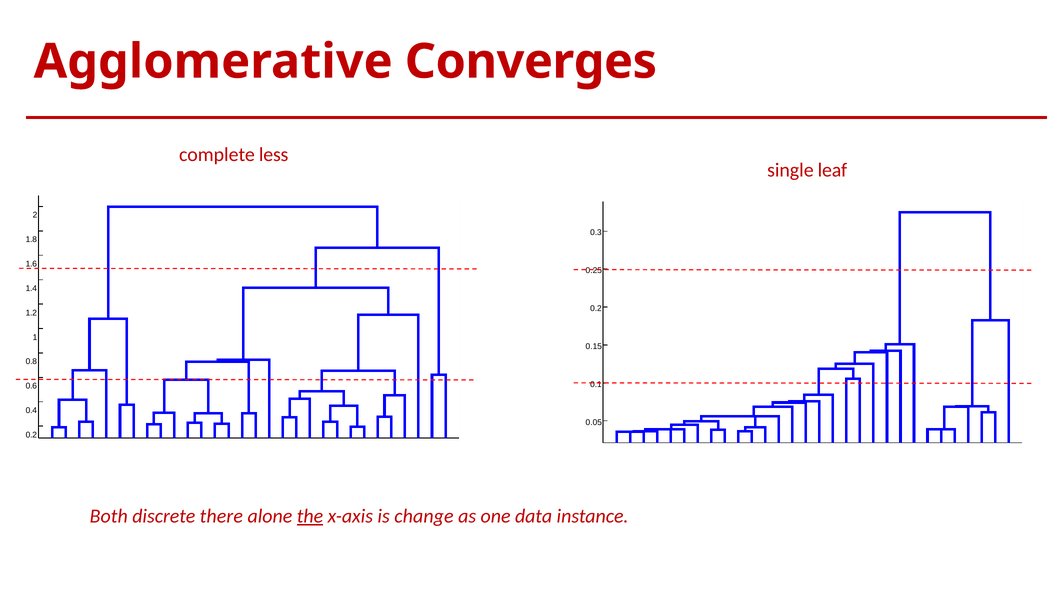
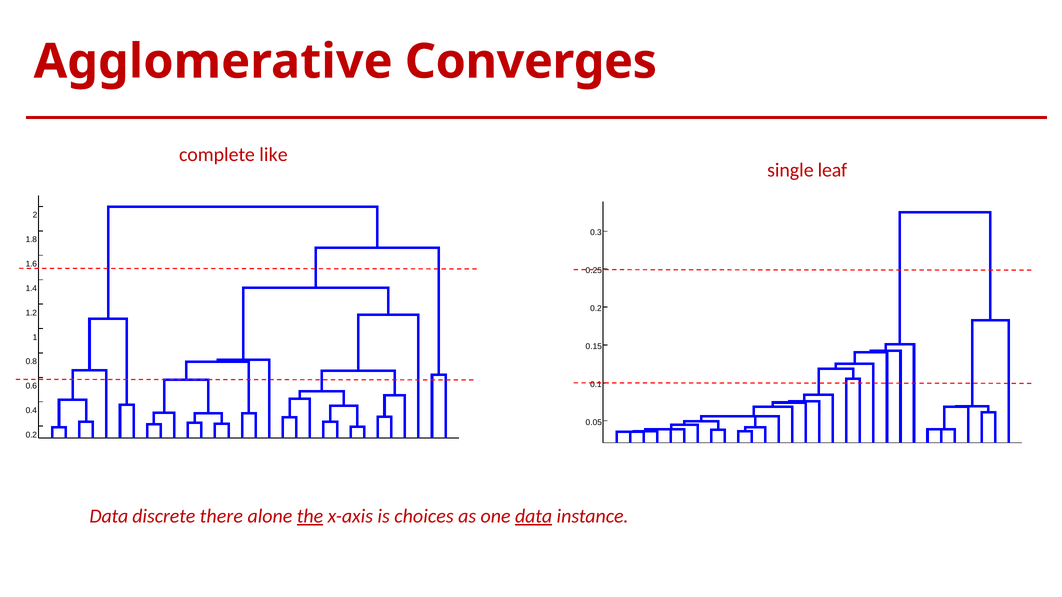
less: less -> like (274, 155)
Both: Both -> Data (109, 516)
change: change -> choices (424, 516)
data underline: none -> present (534, 516)
